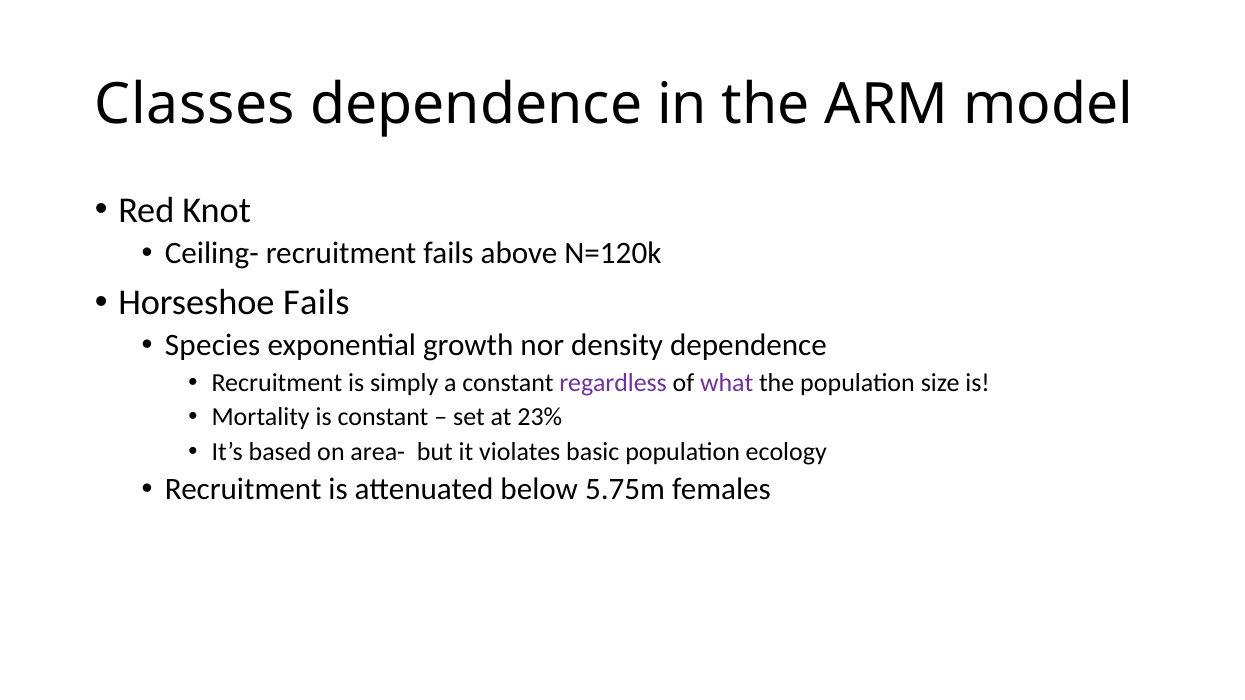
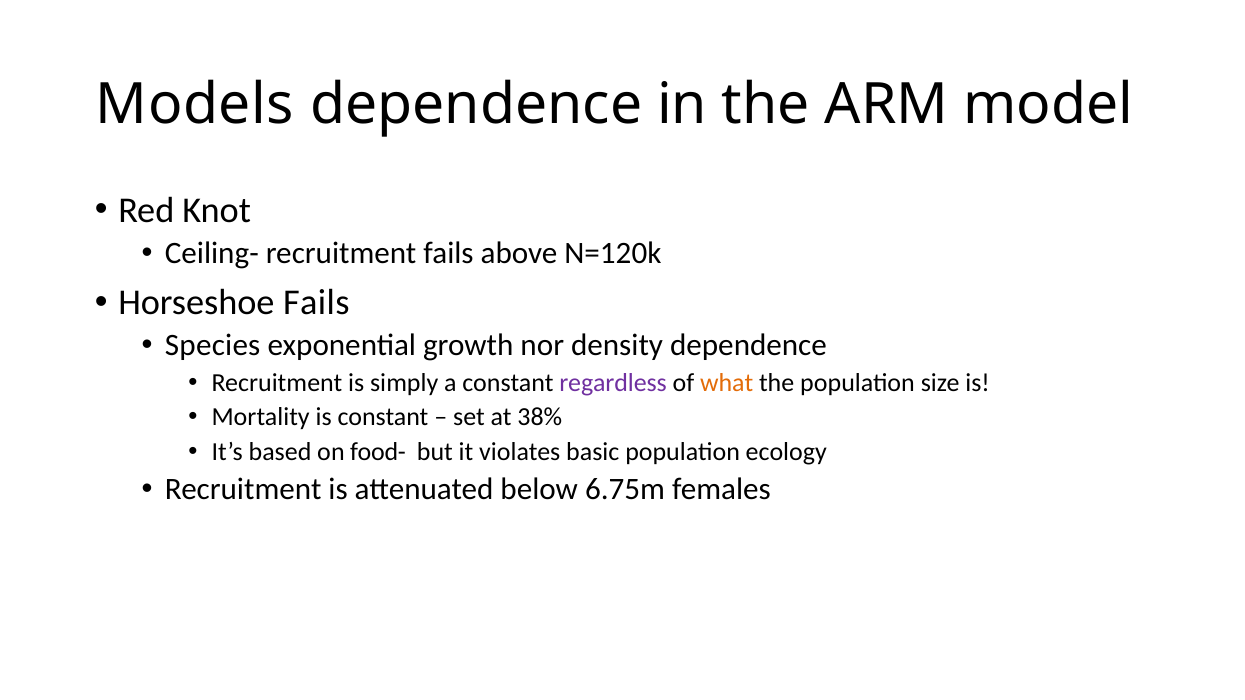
Classes: Classes -> Models (195, 105)
what colour: purple -> orange (727, 383)
23%: 23% -> 38% (540, 417)
area-: area- -> food- (378, 452)
5.75m: 5.75m -> 6.75m (625, 489)
